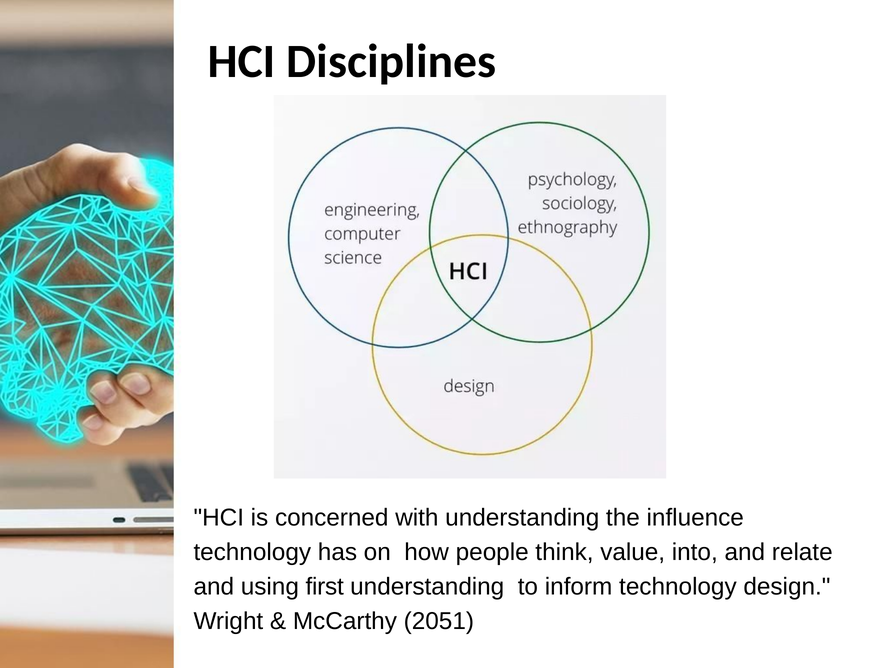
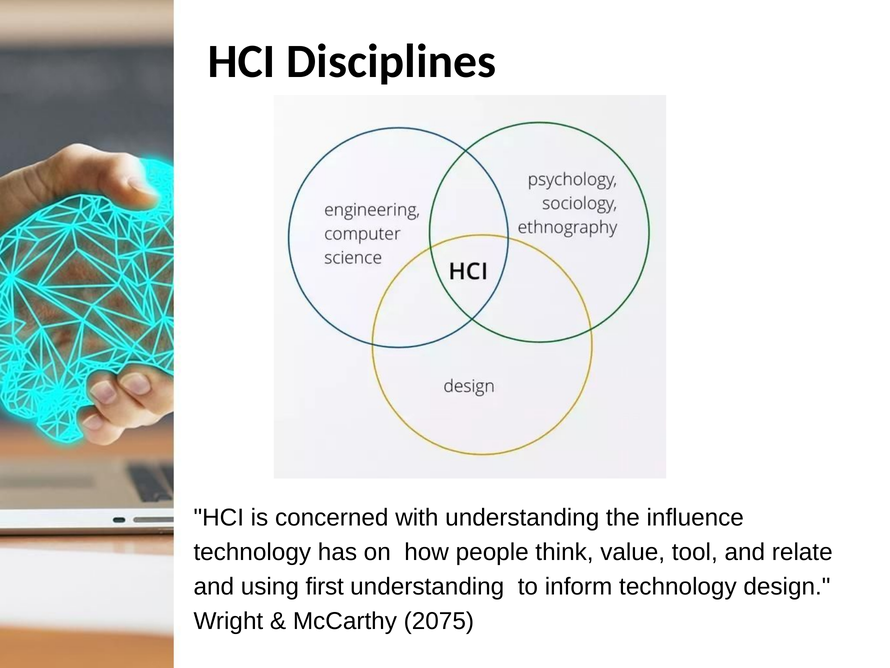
into: into -> tool (695, 552)
2051: 2051 -> 2075 (439, 621)
